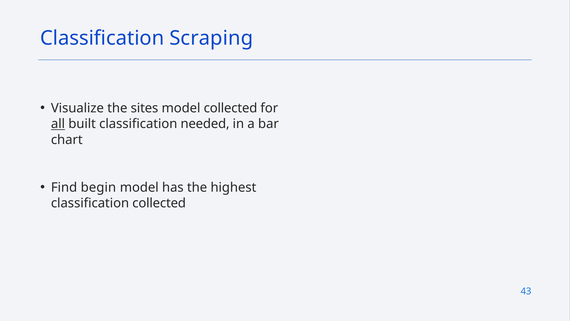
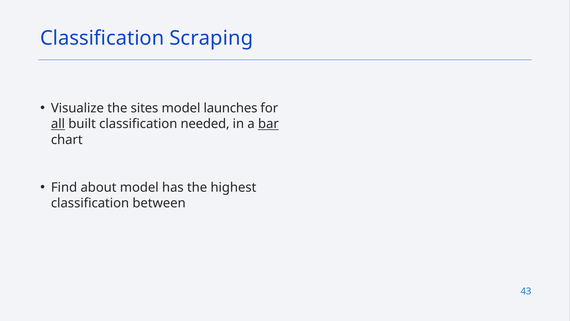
model collected: collected -> launches (230, 108)
bar underline: none -> present (268, 124)
begin: begin -> about (99, 187)
classification collected: collected -> between (159, 203)
